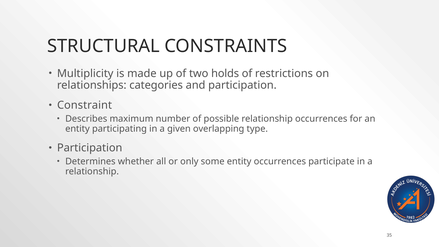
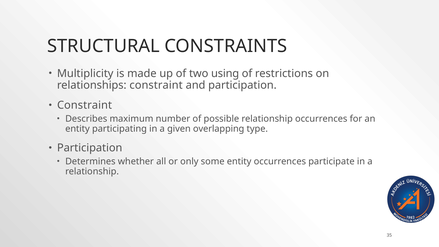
holds: holds -> using (225, 73)
relationships categories: categories -> constraint (156, 85)
